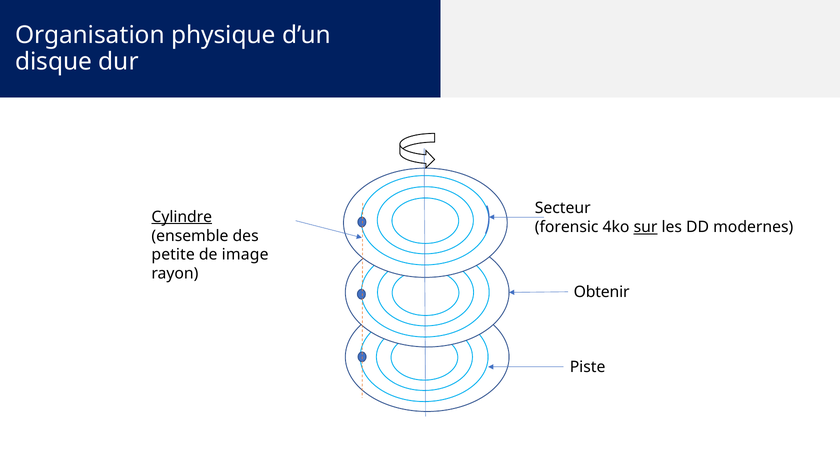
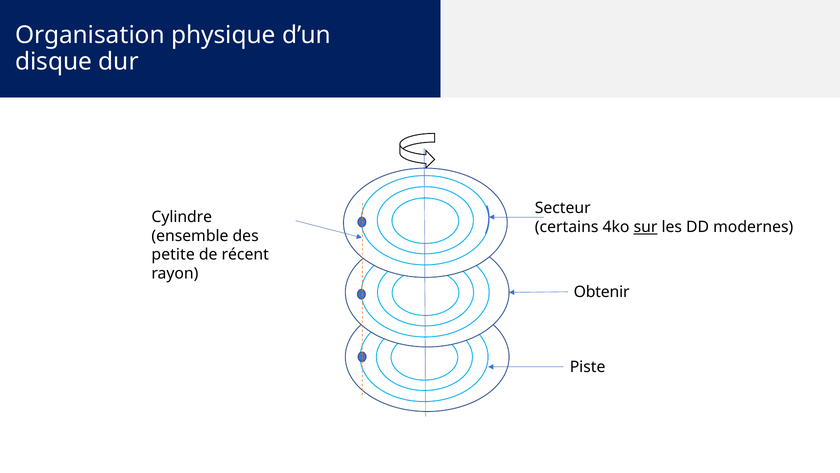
Cylindre underline: present -> none (182, 217)
forensic: forensic -> certains (567, 227)
image: image -> récent (245, 254)
